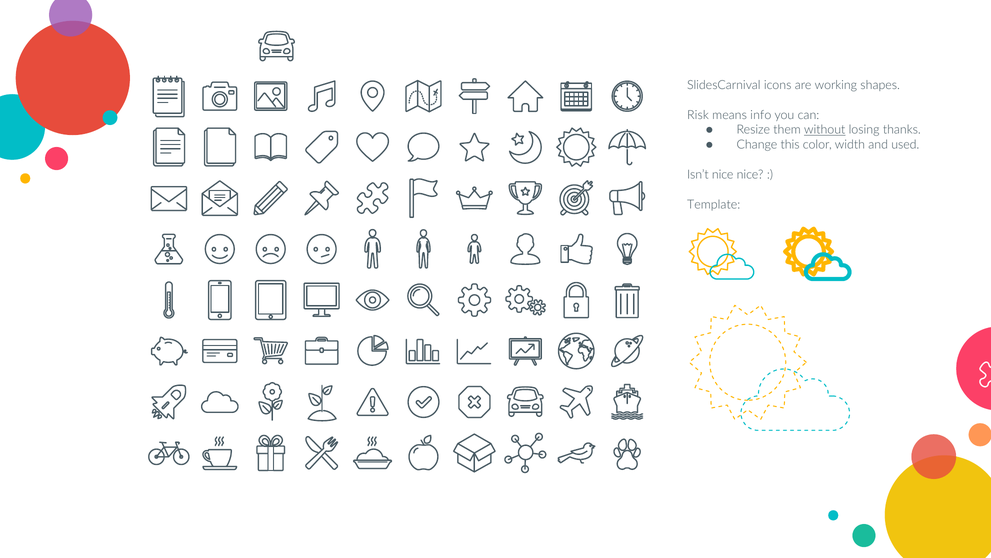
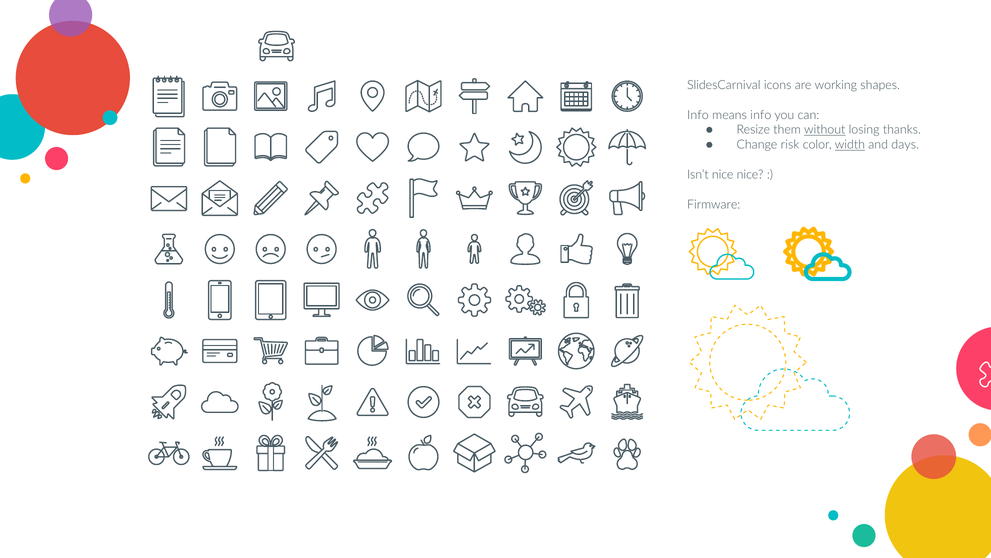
Risk: Risk -> Info (698, 115)
this: this -> risk (790, 145)
width underline: none -> present (850, 145)
used: used -> days (905, 145)
Template: Template -> Firmware (714, 204)
